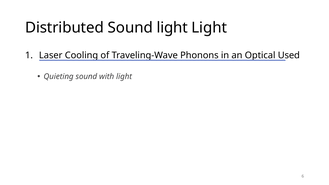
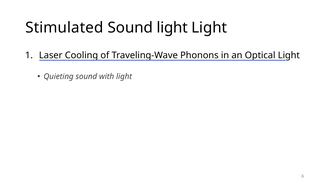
Distributed: Distributed -> Stimulated (64, 28)
Used: Used -> Light (289, 55)
